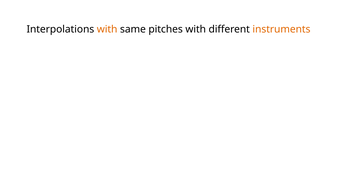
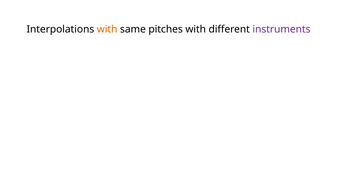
instruments colour: orange -> purple (281, 29)
